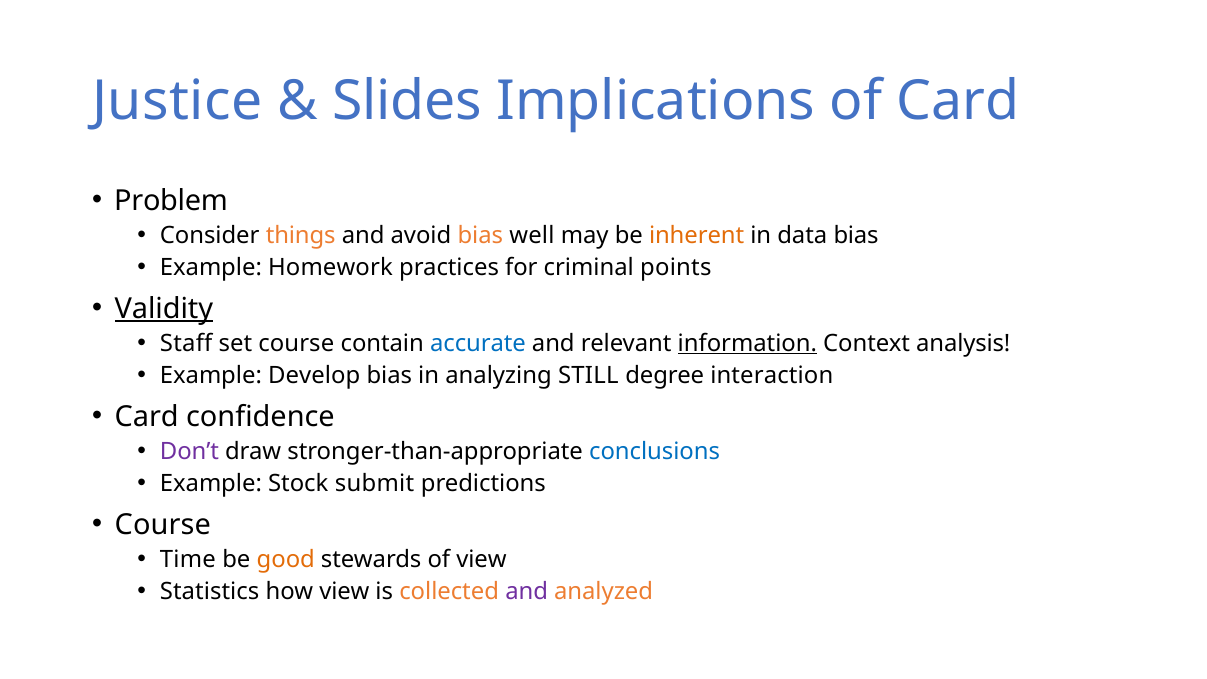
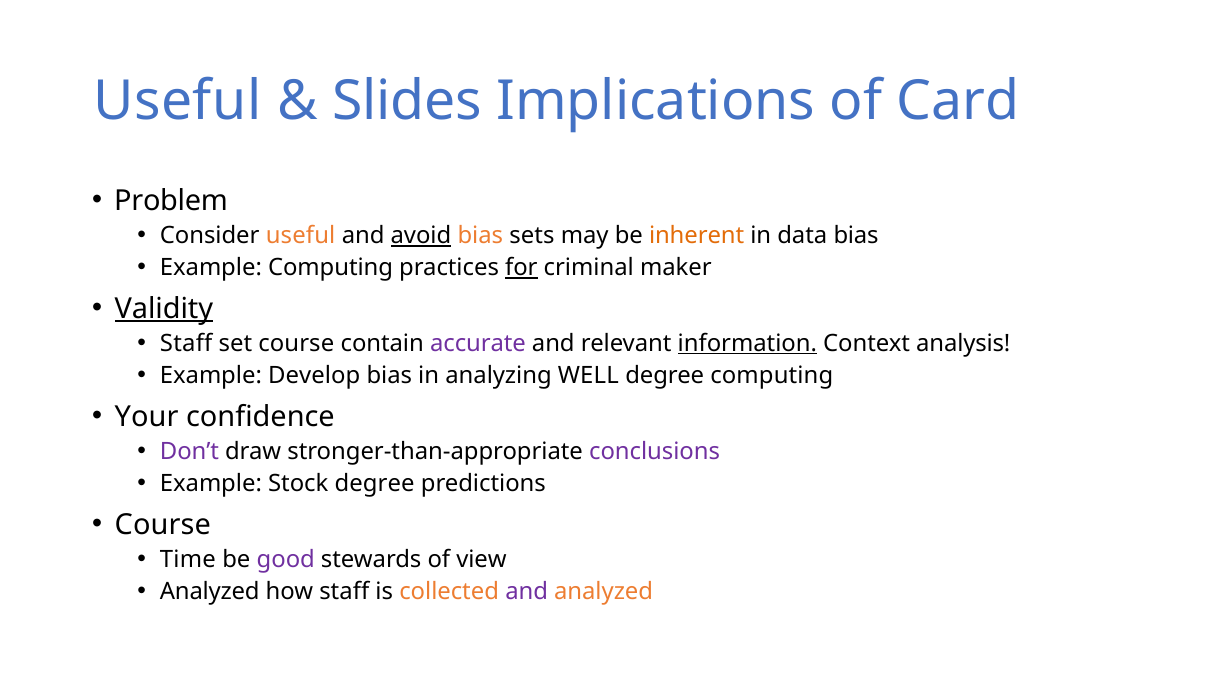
Justice: Justice -> Useful (177, 101)
Consider things: things -> useful (301, 236)
avoid underline: none -> present (421, 236)
well: well -> sets (532, 236)
Example Homework: Homework -> Computing (331, 268)
for underline: none -> present (521, 268)
points: points -> maker (676, 268)
accurate colour: blue -> purple (478, 343)
STILL: STILL -> WELL (588, 376)
degree interaction: interaction -> computing (772, 376)
Card: Card -> Your (147, 417)
conclusions colour: blue -> purple (655, 451)
Stock submit: submit -> degree (375, 483)
good colour: orange -> purple (286, 559)
Statistics: Statistics -> Analyzed (210, 591)
how view: view -> staff (344, 591)
